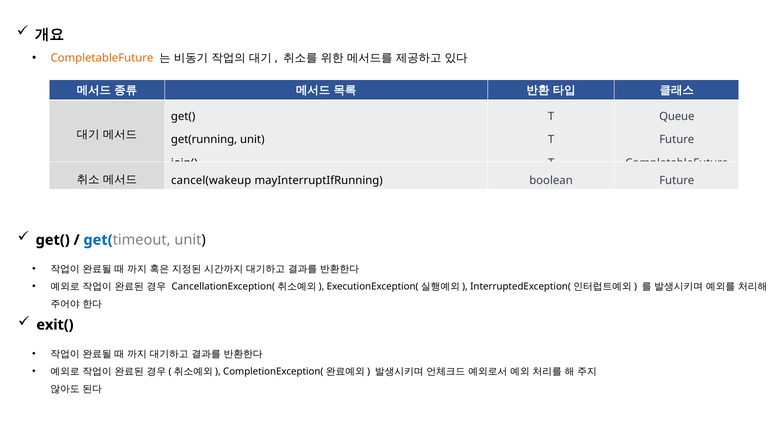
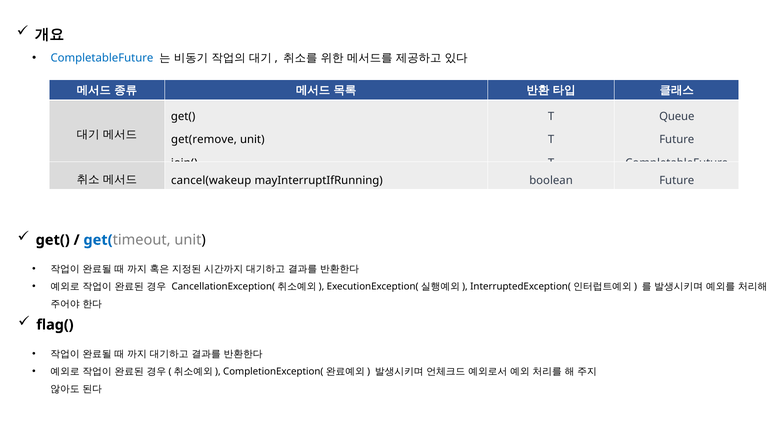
CompletableFuture colour: orange -> blue (102, 58)
get(running: get(running -> get(remove (204, 140)
exit(: exit( -> flag( (55, 325)
